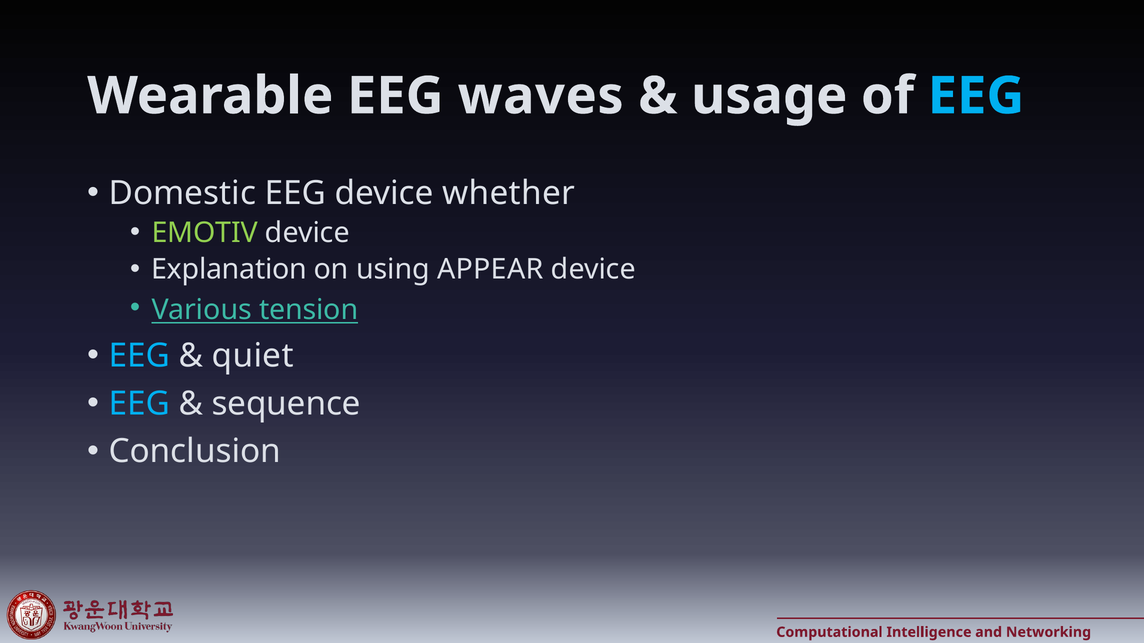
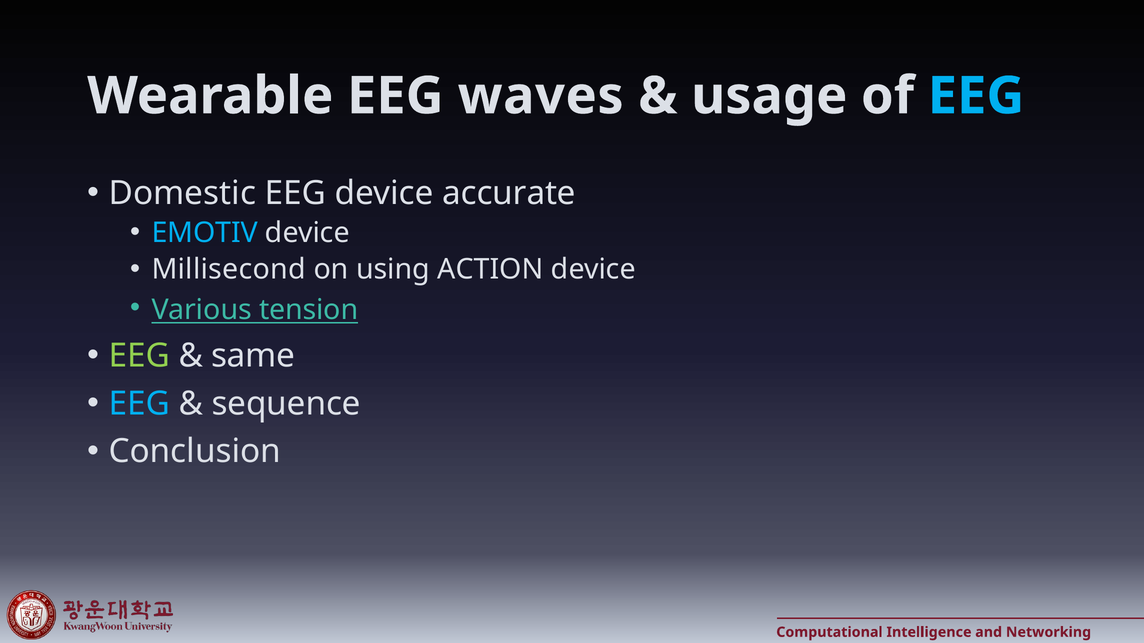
whether: whether -> accurate (509, 193)
EMOTIV colour: light green -> light blue (205, 233)
Explanation: Explanation -> Millisecond (229, 270)
APPEAR: APPEAR -> ACTION (490, 270)
EEG colour: light blue -> light green (139, 356)
quiet: quiet -> same (253, 356)
